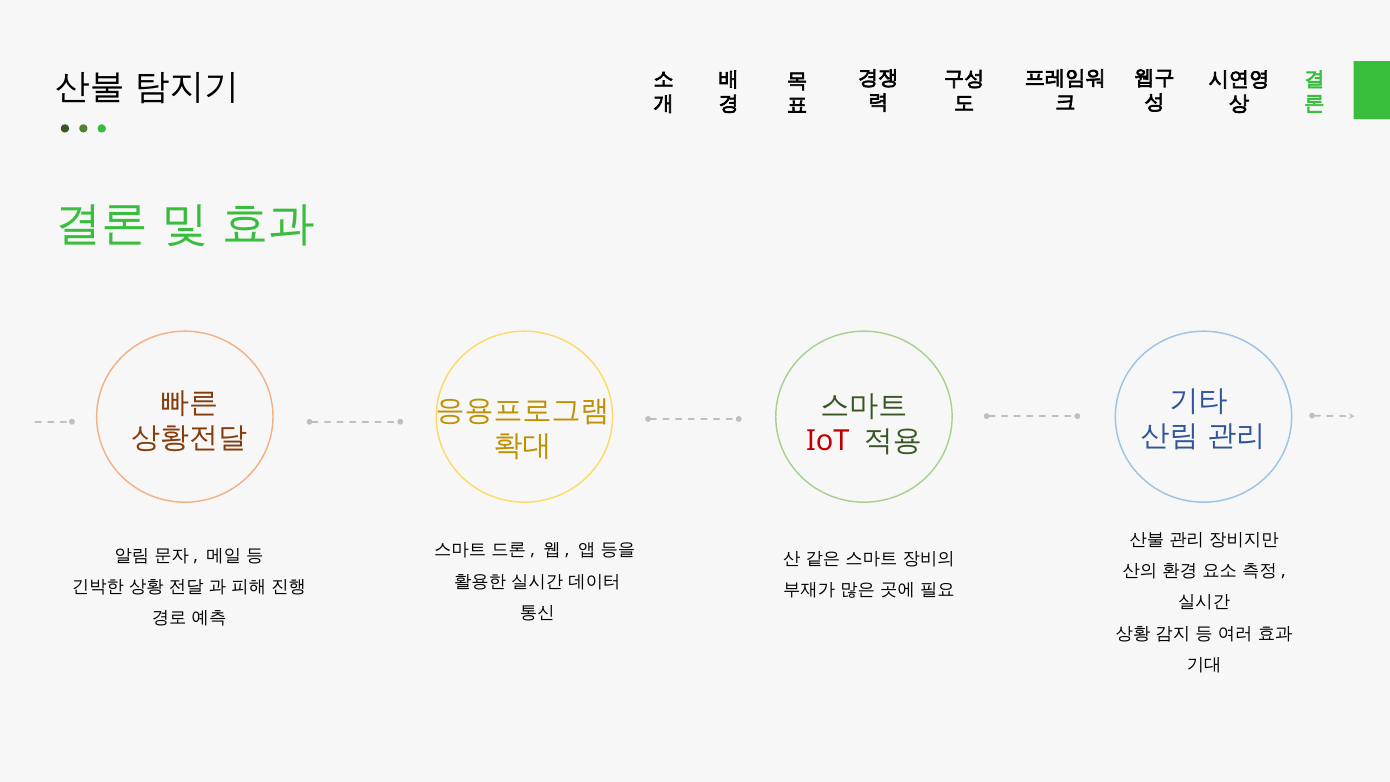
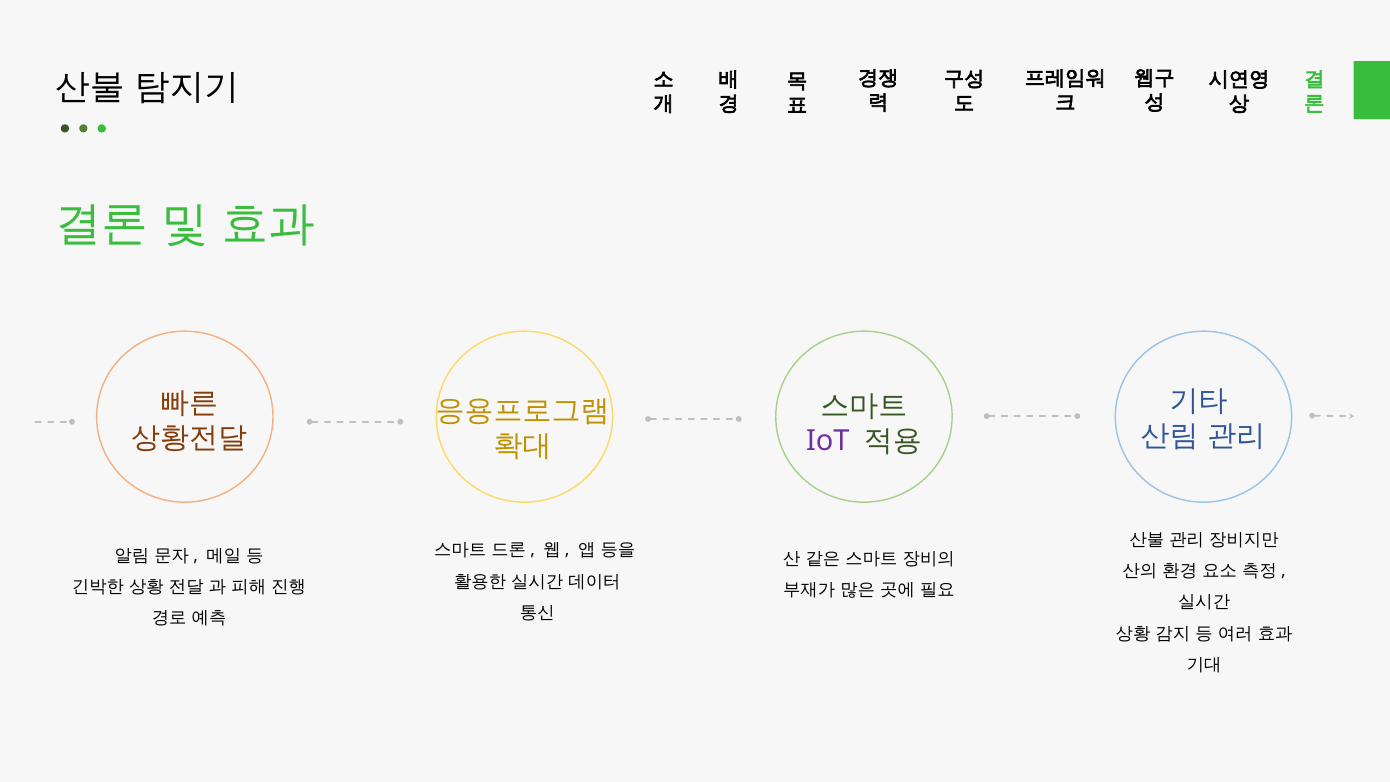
IoT colour: red -> purple (828, 441)
